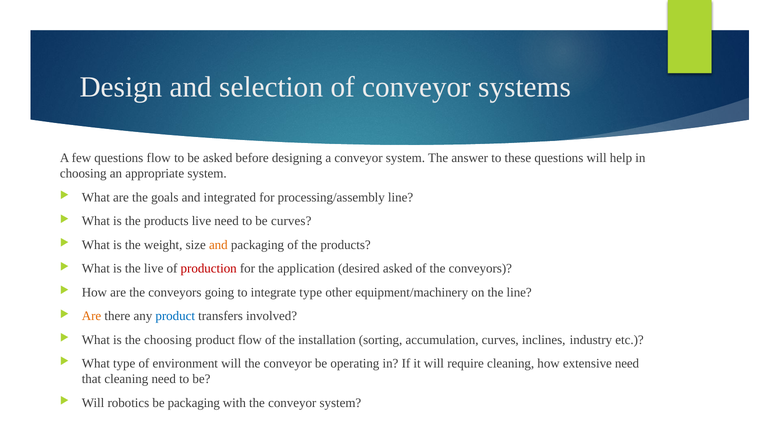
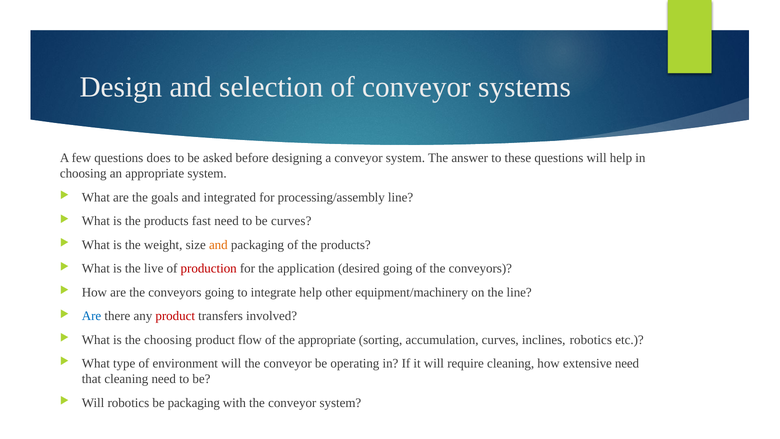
questions flow: flow -> does (159, 158)
products live: live -> fast (201, 221)
desired asked: asked -> going (398, 268)
integrate type: type -> help (311, 292)
Are colour: orange -> blue (92, 316)
product colour: blue -> red (175, 316)
the installation: installation -> appropriate (327, 340)
inclines industry: industry -> robotics (591, 340)
